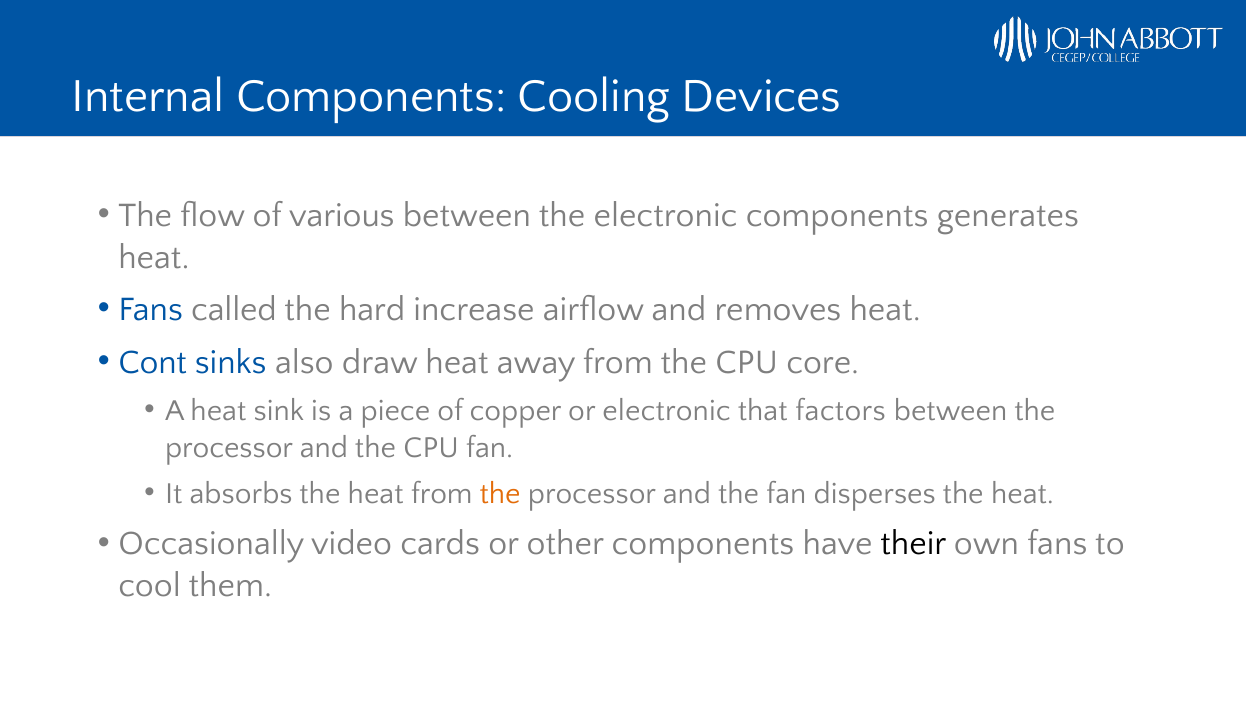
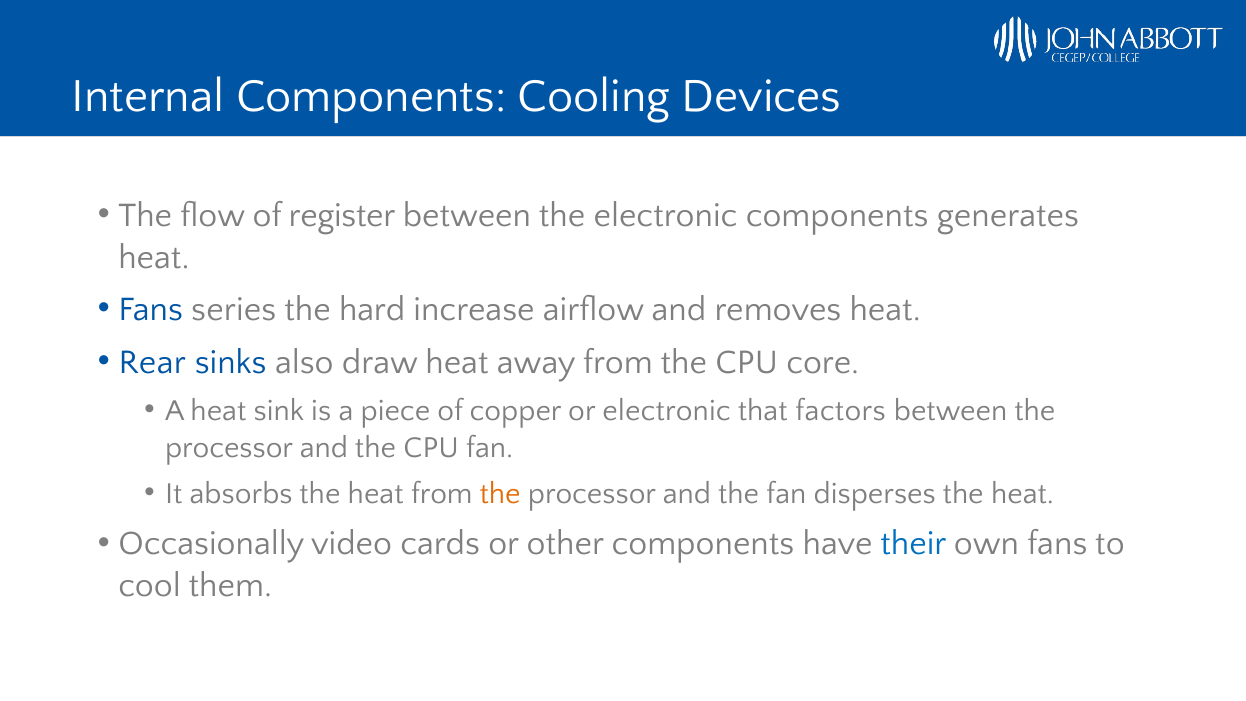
various: various -> register (342, 215)
called: called -> series (234, 309)
Cont: Cont -> Rear (152, 362)
their colour: black -> blue (913, 544)
